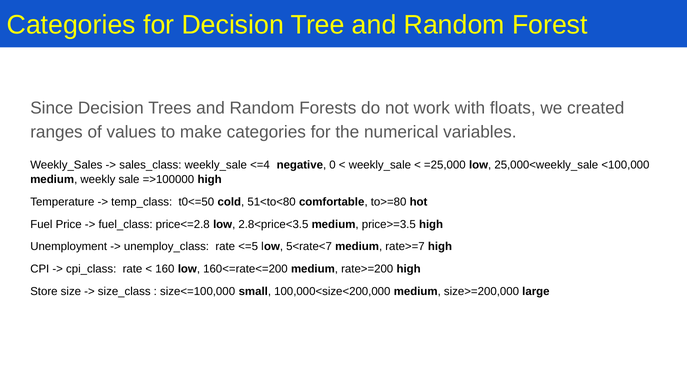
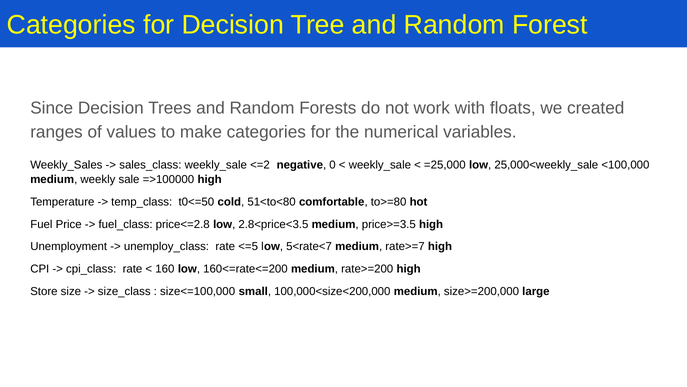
<=4: <=4 -> <=2 (260, 165)
